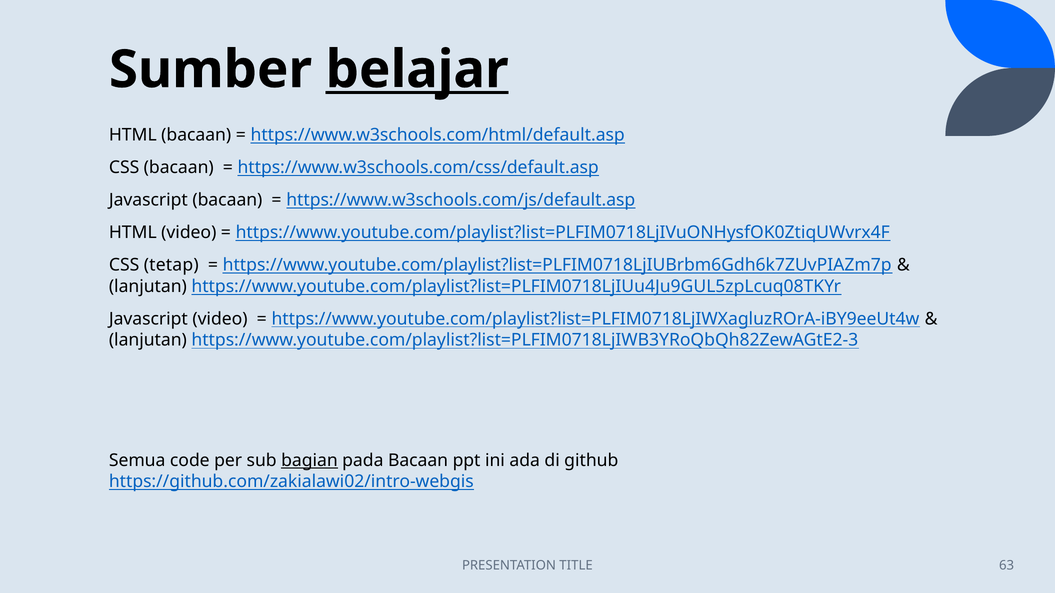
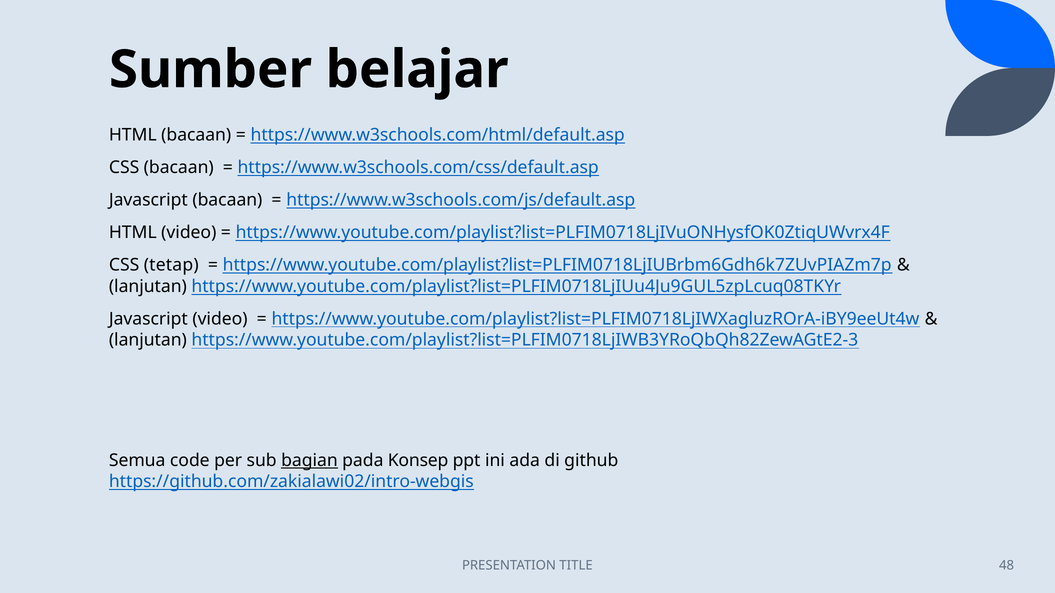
belajar underline: present -> none (417, 70)
pada Bacaan: Bacaan -> Konsep (418, 461)
63: 63 -> 48 (1007, 566)
